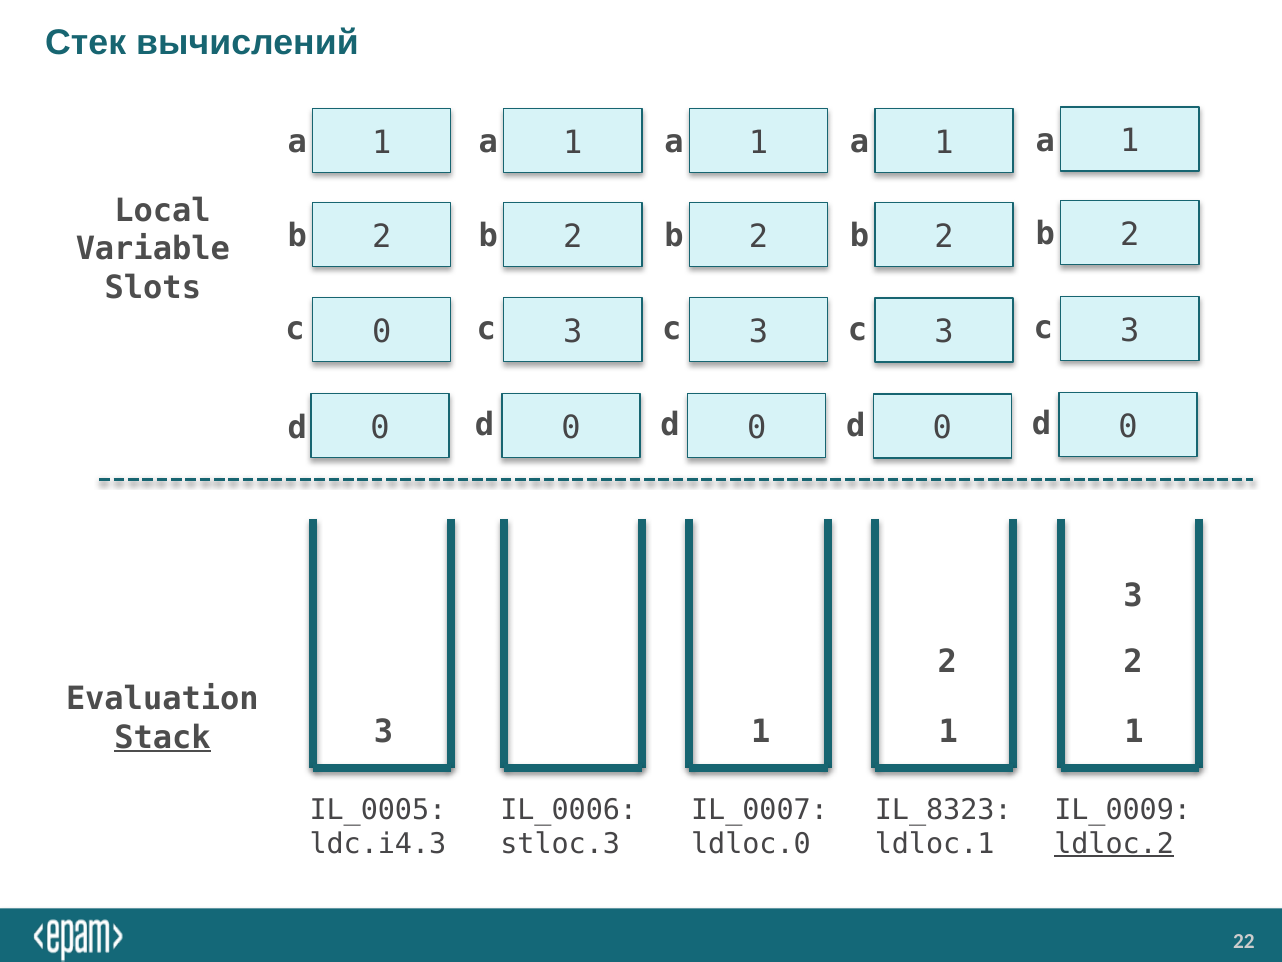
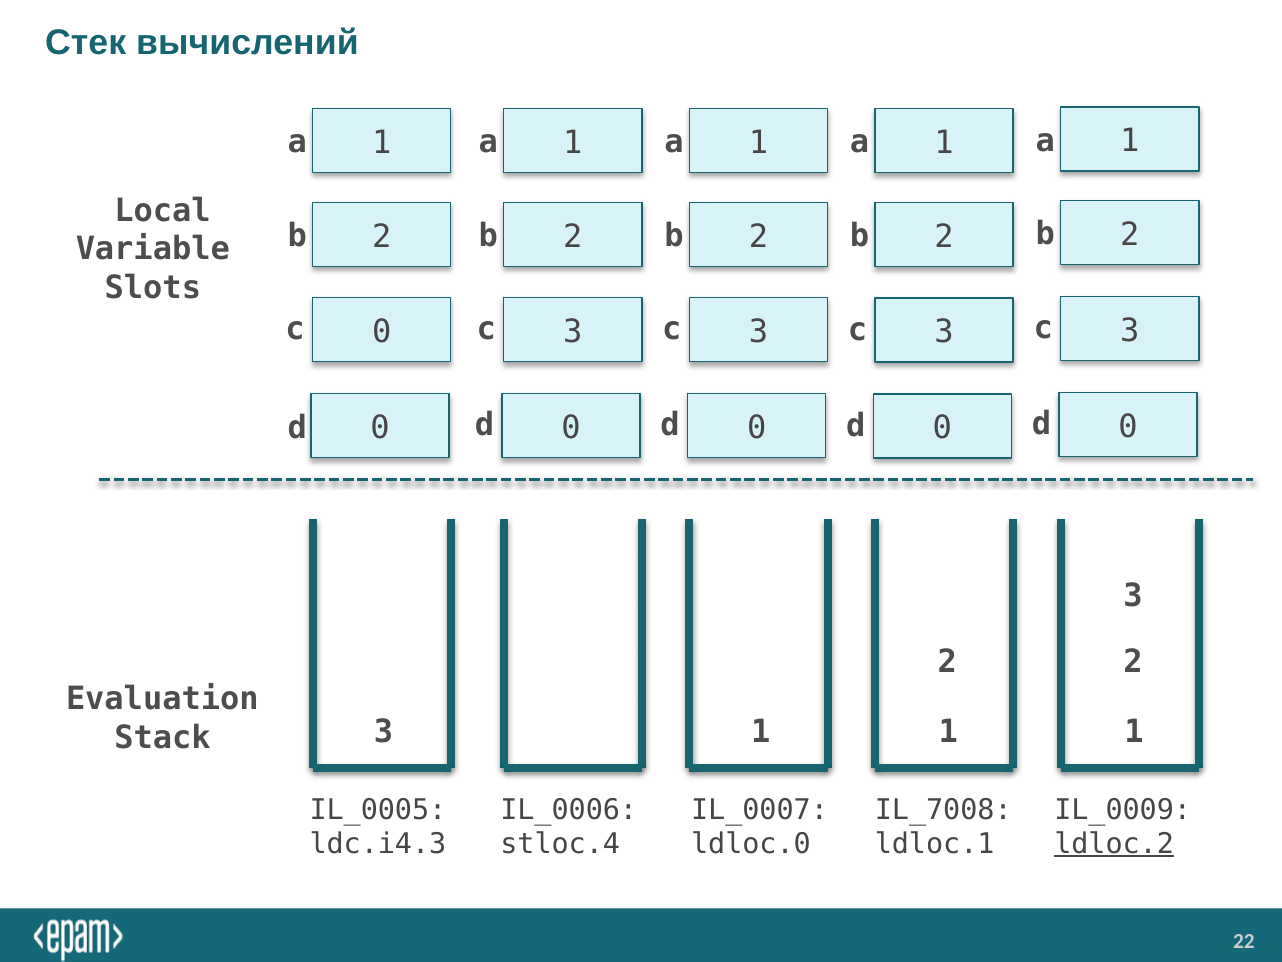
Stack underline: present -> none (163, 737)
IL_8323: IL_8323 -> IL_7008 (943, 809)
stloc.3: stloc.3 -> stloc.4 (560, 843)
